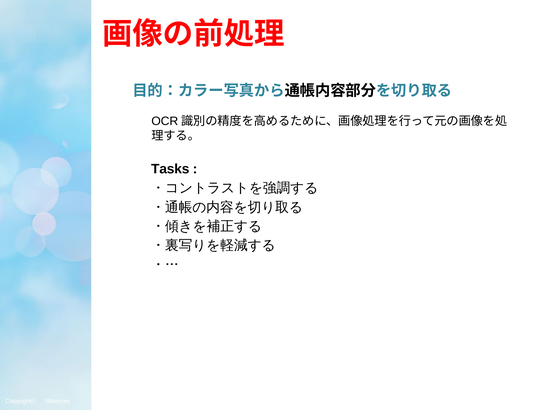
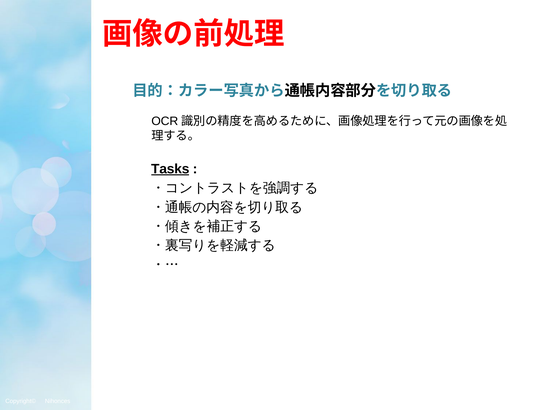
Tasks underline: none -> present (170, 169)
